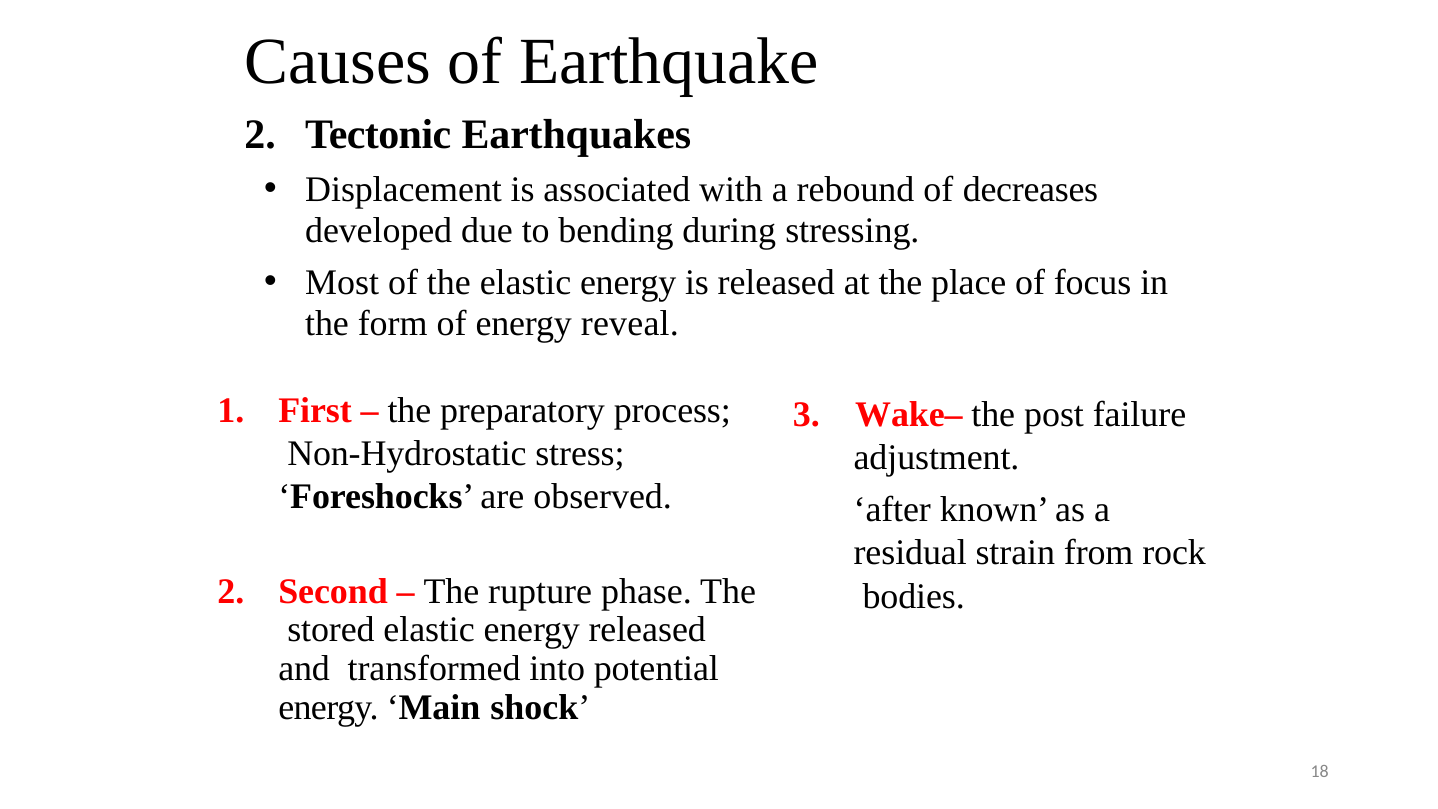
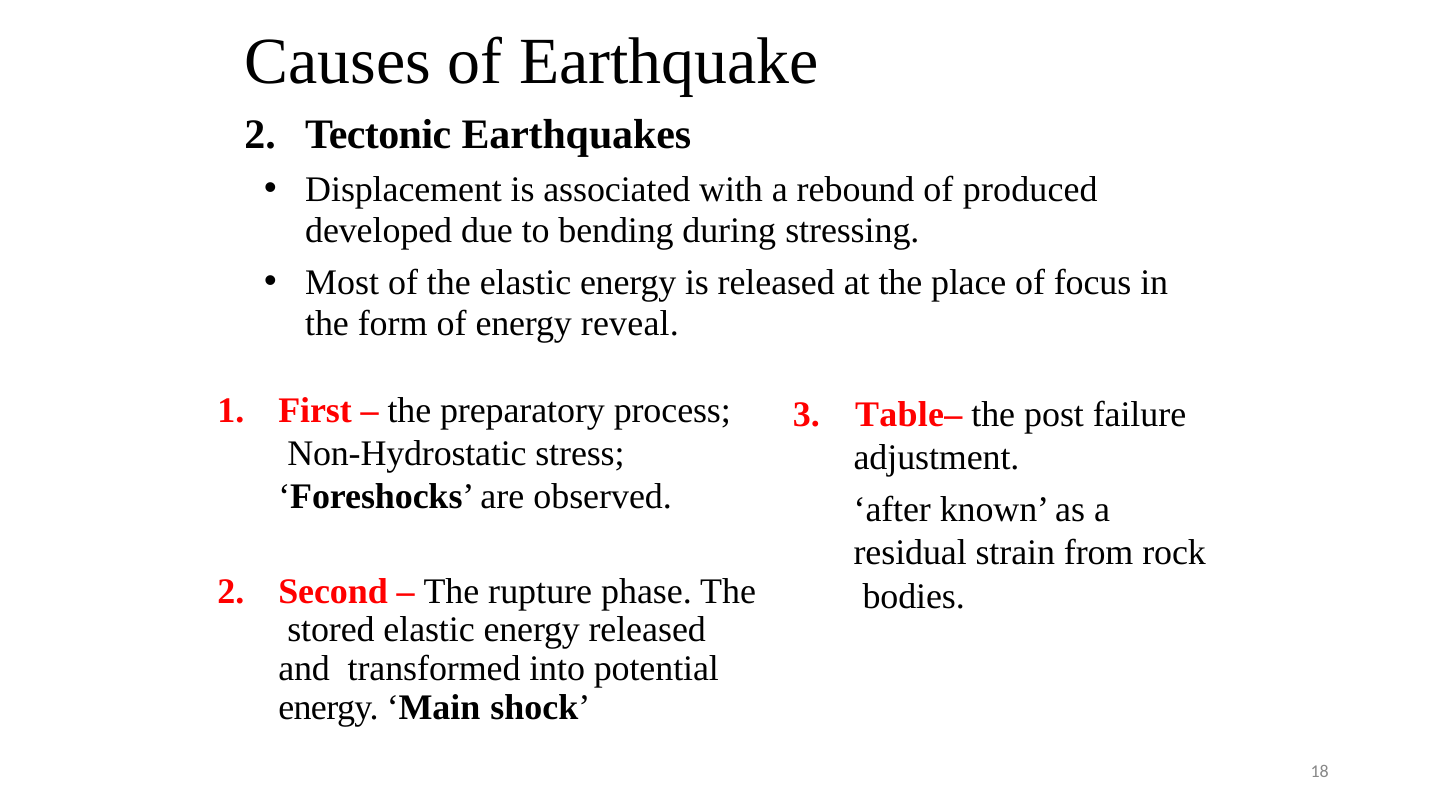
decreases: decreases -> produced (1030, 190)
Wake–: Wake– -> Table– (909, 415)
